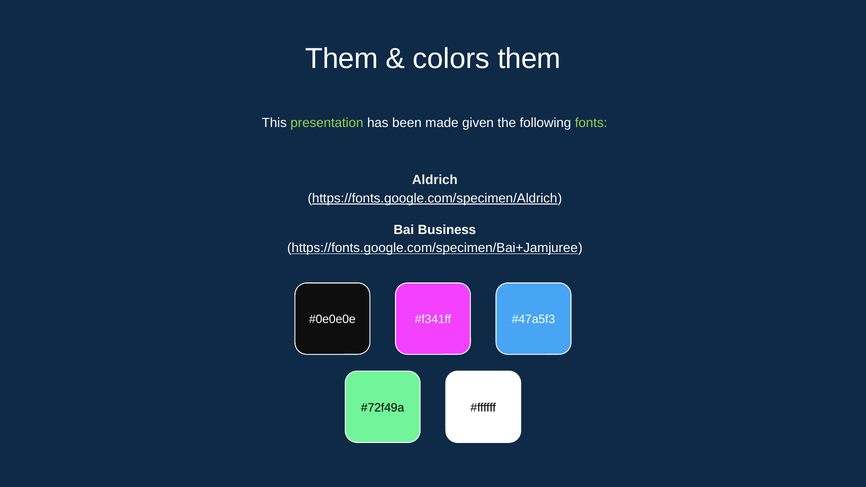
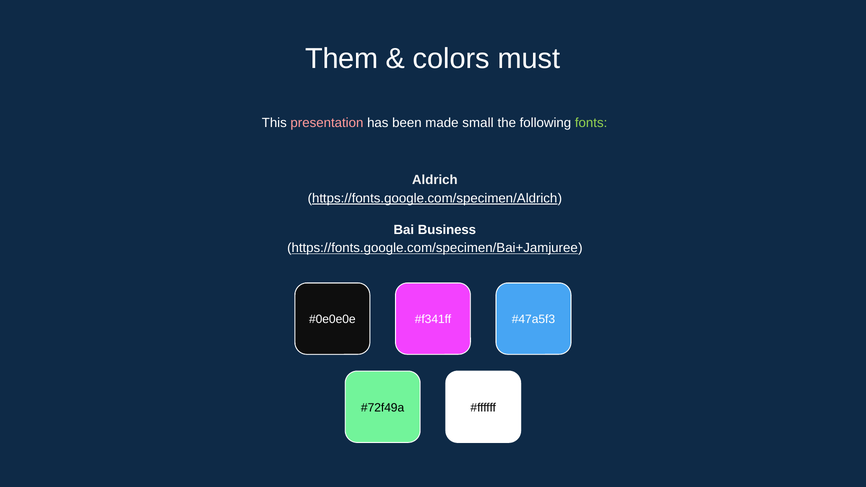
colors them: them -> must (529, 59)
presentation colour: light green -> pink (327, 123)
given: given -> small (478, 123)
